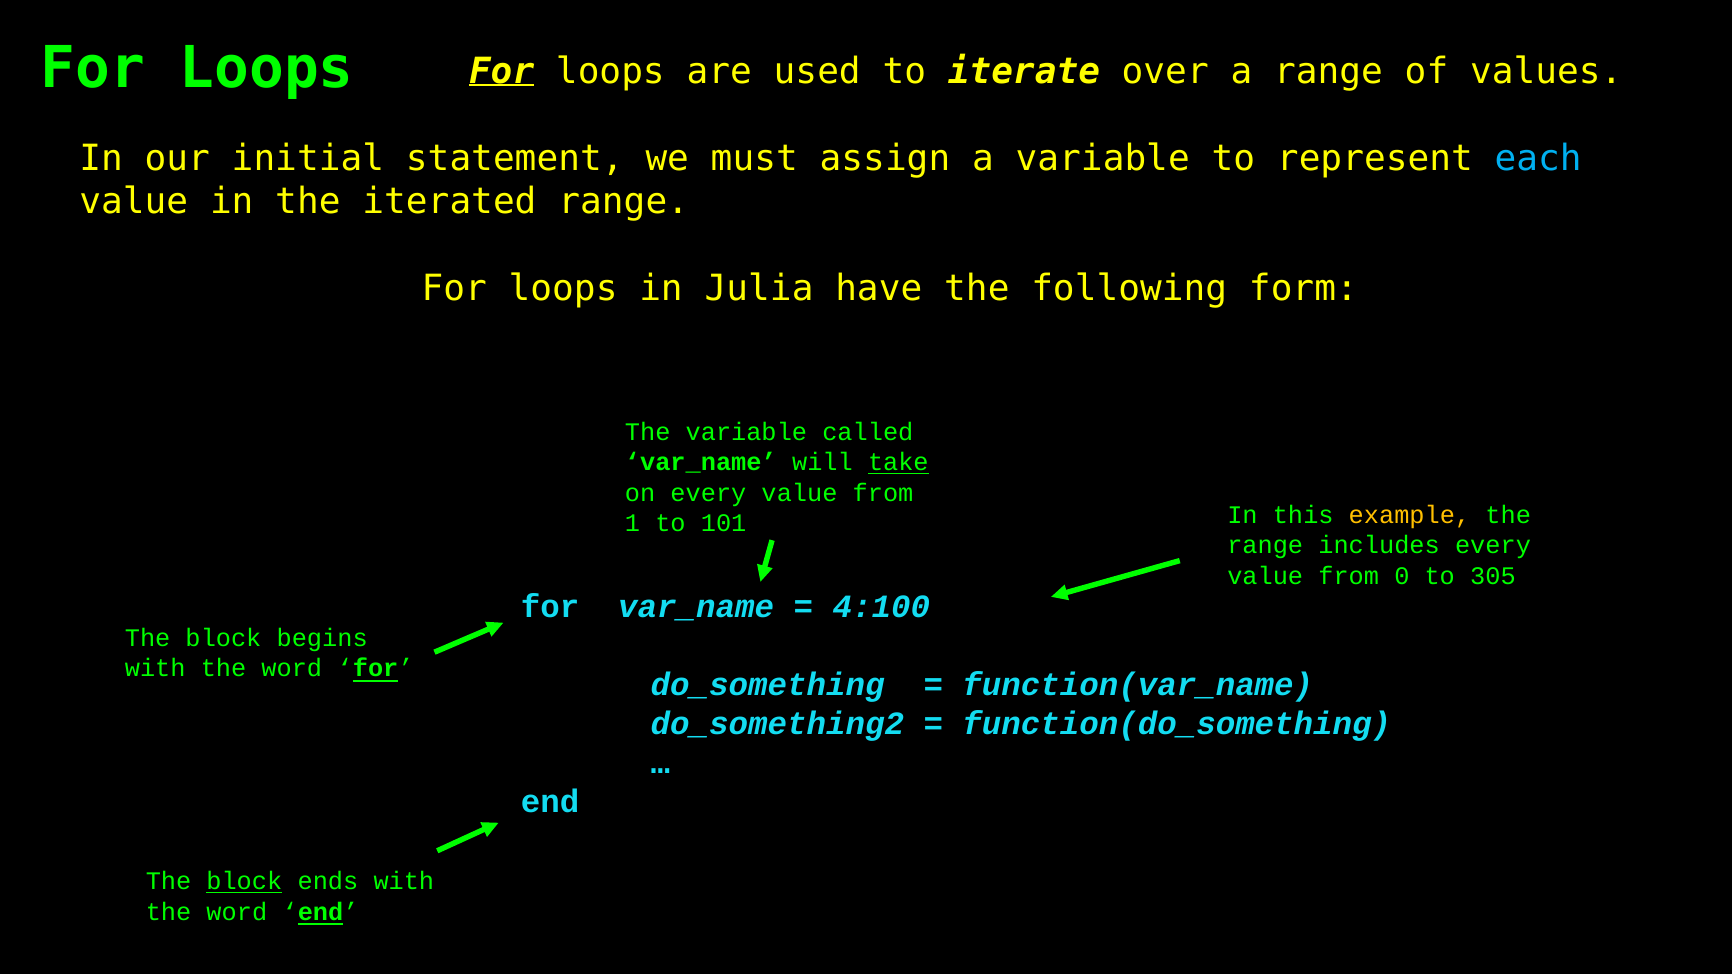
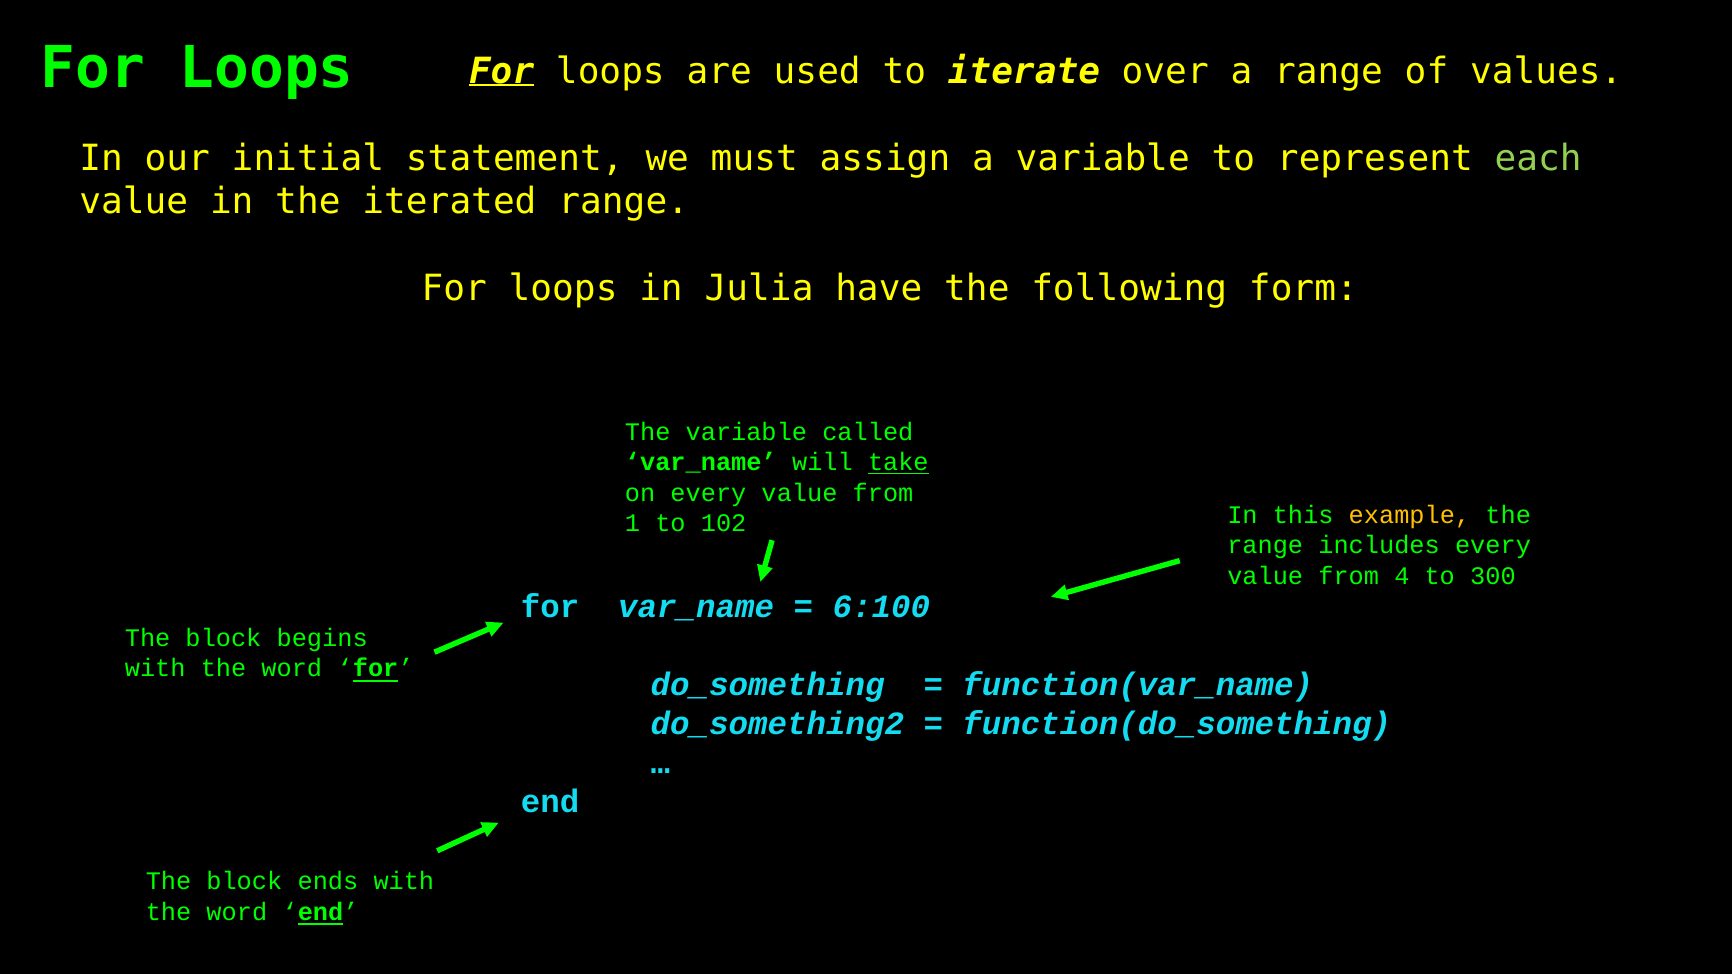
each colour: light blue -> light green (1538, 159)
101: 101 -> 102 (724, 523)
0: 0 -> 4 (1402, 576)
305: 305 -> 300 (1493, 576)
4:100: 4:100 -> 6:100 (881, 607)
block underline: present -> none (244, 882)
